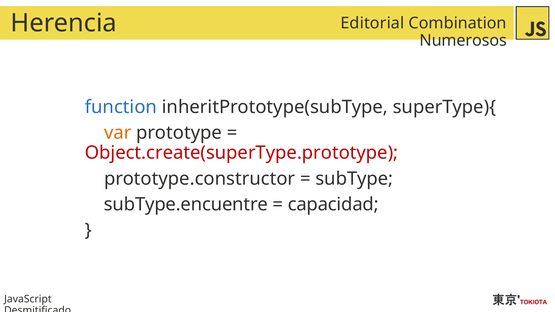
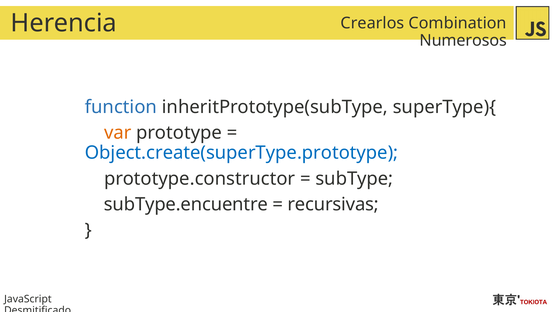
Editorial: Editorial -> Crearlos (372, 23)
Object.create(superType.prototype colour: red -> blue (242, 153)
capacidad: capacidad -> recursivas (333, 204)
